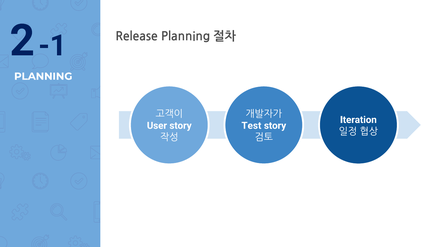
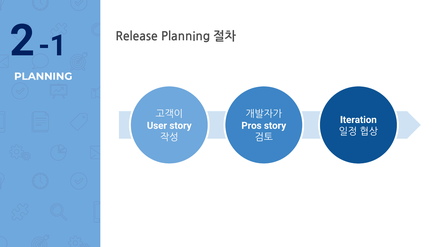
Test: Test -> Pros (252, 125)
